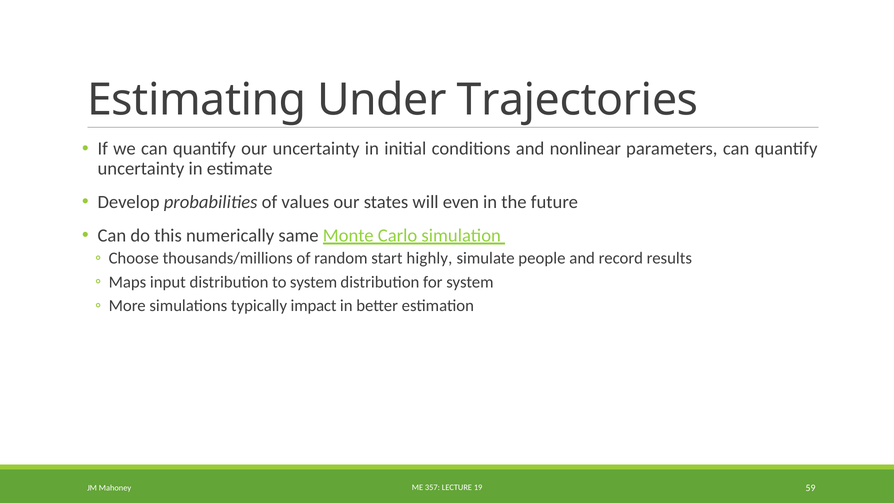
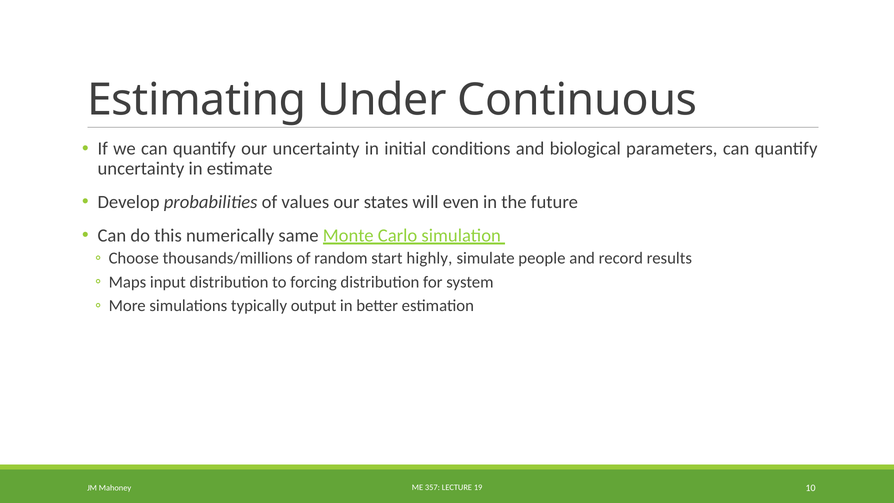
Trajectories: Trajectories -> Continuous (577, 100)
nonlinear: nonlinear -> biological (585, 149)
to system: system -> forcing (314, 282)
impact: impact -> output (314, 306)
59: 59 -> 10 (811, 488)
